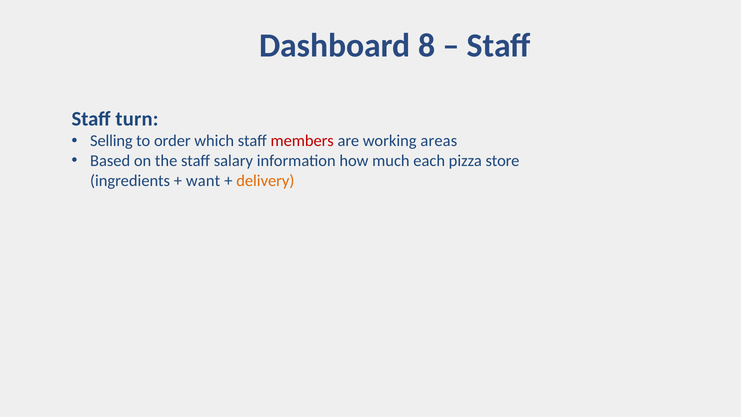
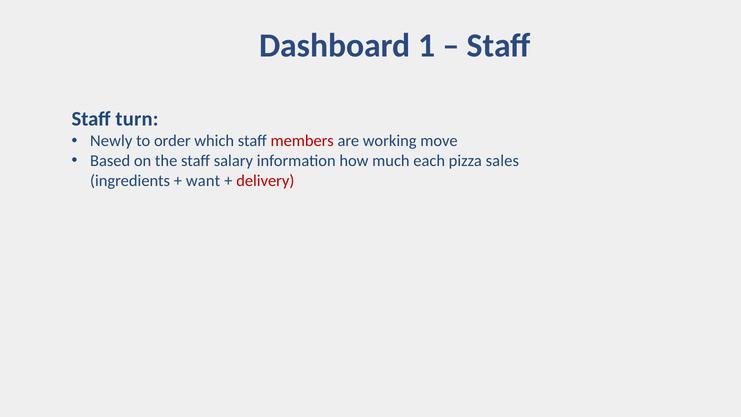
8: 8 -> 1 (427, 45)
Selling: Selling -> Newly (111, 141)
areas: areas -> move (439, 141)
store: store -> sales (502, 161)
delivery colour: orange -> red (265, 181)
